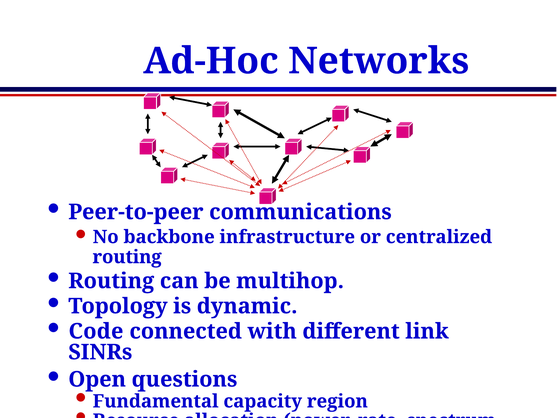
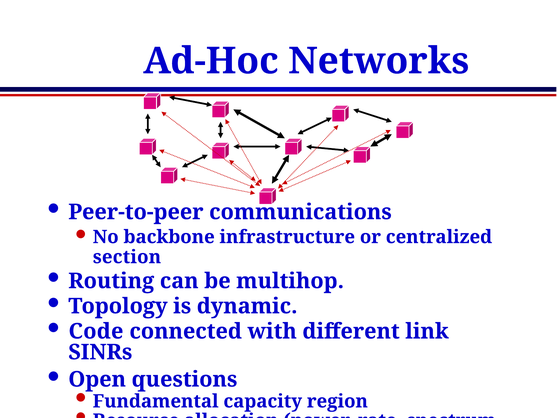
routing: routing -> section (127, 257)
